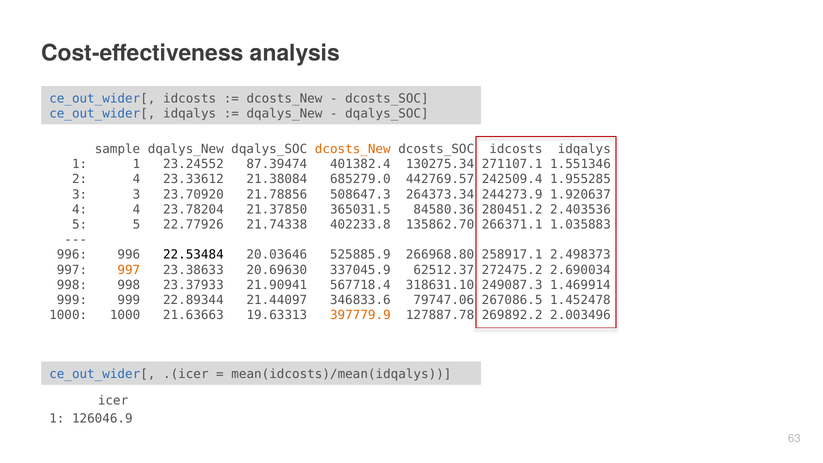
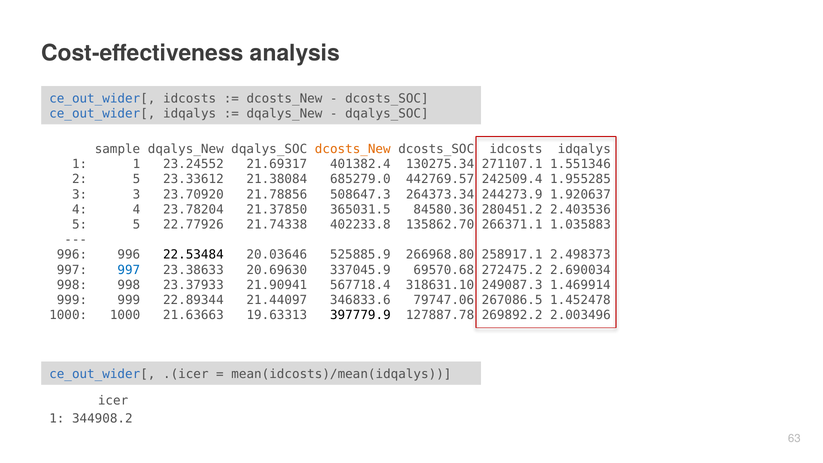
87.39474: 87.39474 -> 21.69317 (277, 164)
2 4: 4 -> 5 (137, 179)
997 colour: orange -> blue (129, 270)
62512.37: 62512.37 -> 69570.68 (444, 270)
397779.9 colour: orange -> black (360, 315)
126046.9: 126046.9 -> 344908.2 (102, 419)
